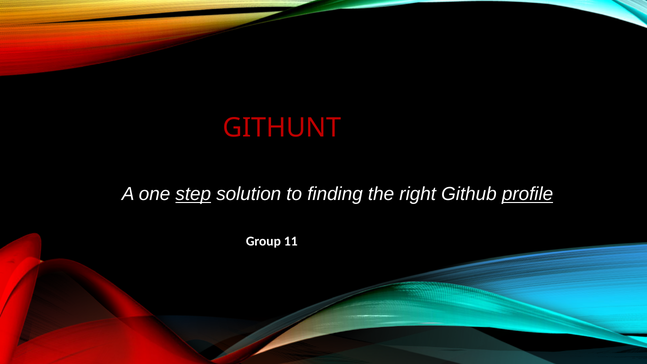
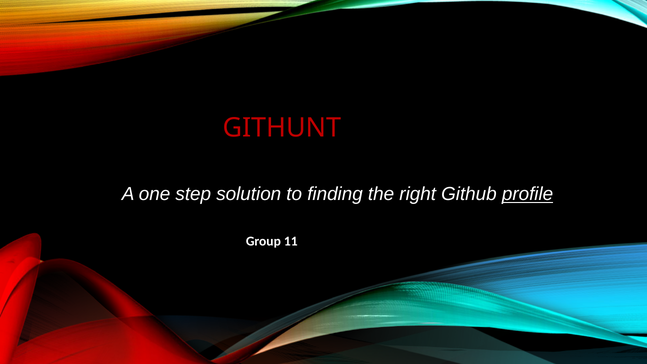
step underline: present -> none (193, 194)
